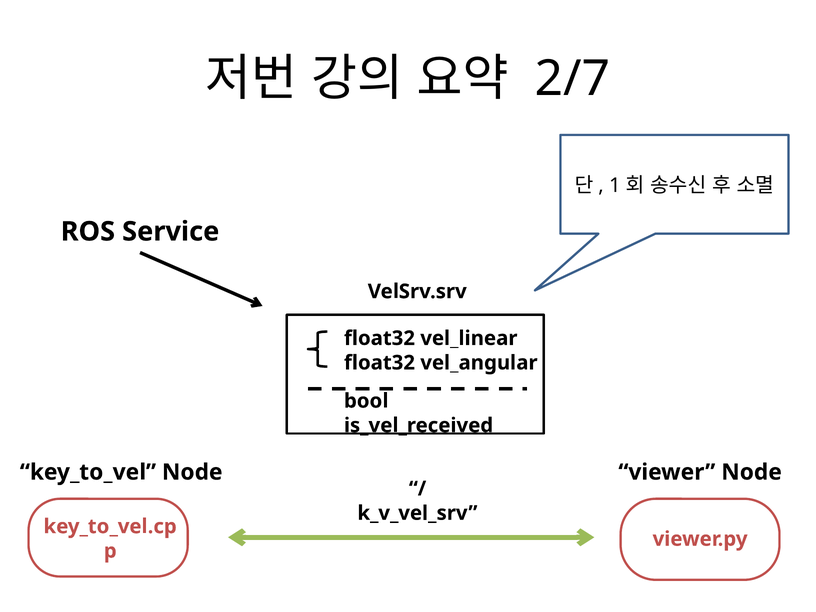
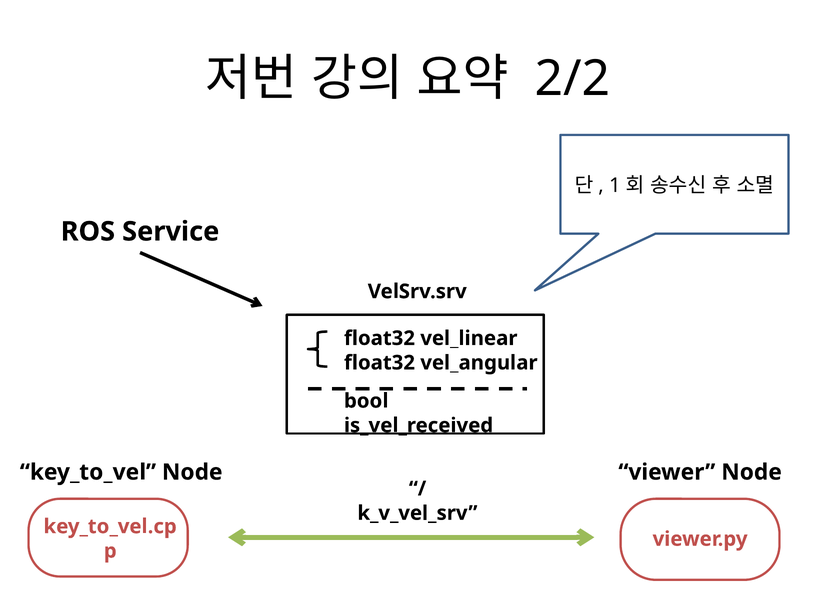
2/7: 2/7 -> 2/2 (573, 79)
